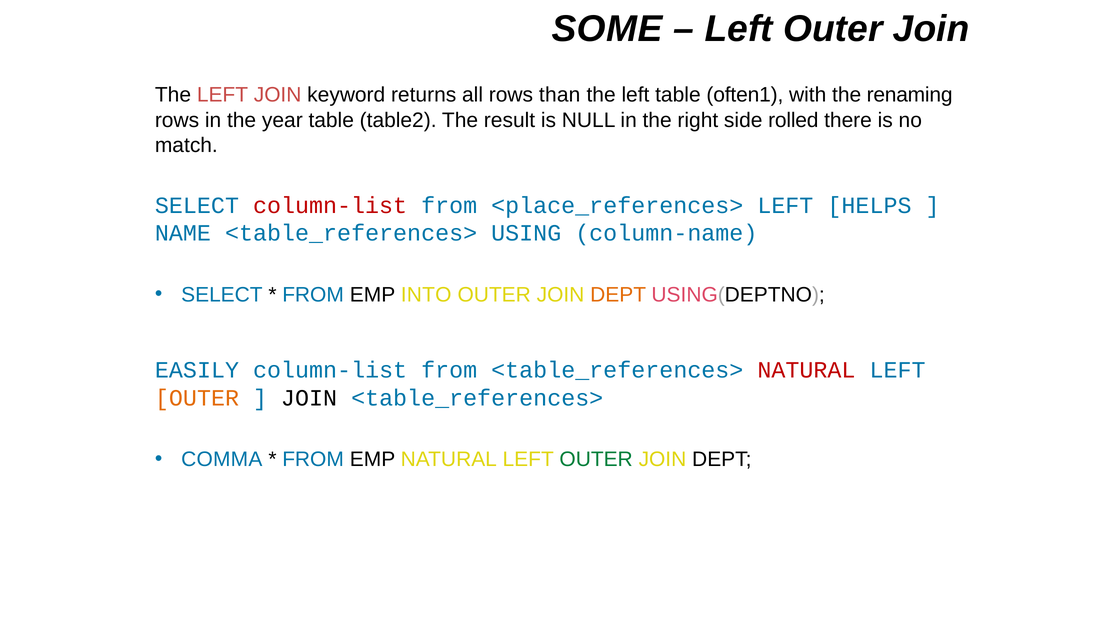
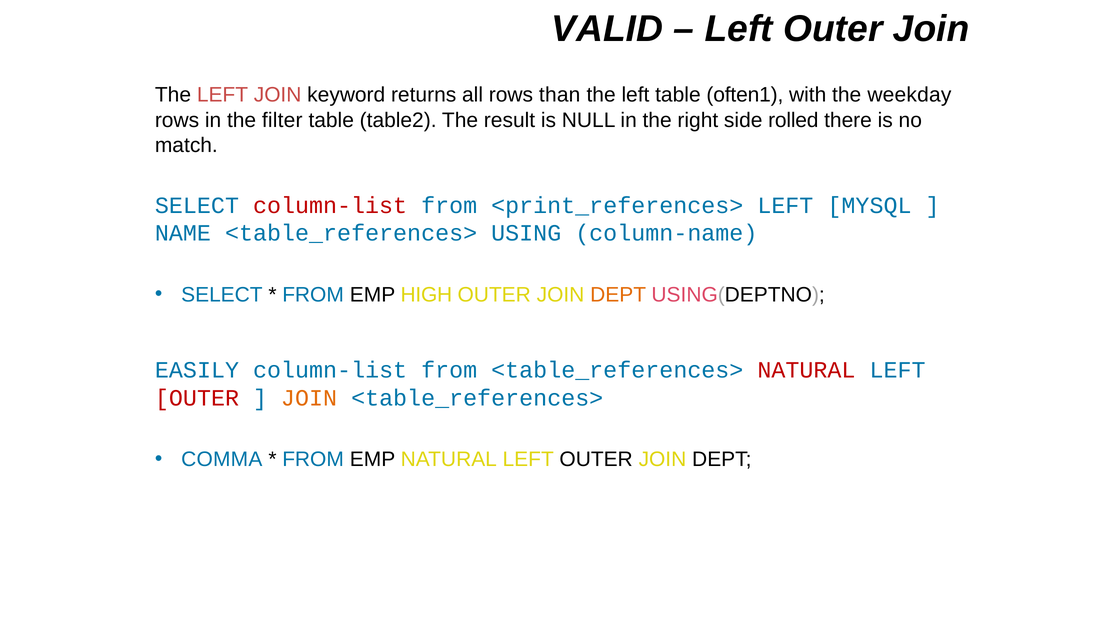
SOME: SOME -> VALID (607, 29)
renaming: renaming -> weekday (909, 95)
year: year -> filter (282, 120)
<place_references>: <place_references> -> <print_references> (617, 205)
HELPS: HELPS -> MYSQL (869, 205)
INTO: INTO -> HIGH (426, 295)
OUTER colour: orange -> red (197, 398)
JOIN colour: black -> orange (309, 398)
OUTER colour: green -> black (596, 459)
